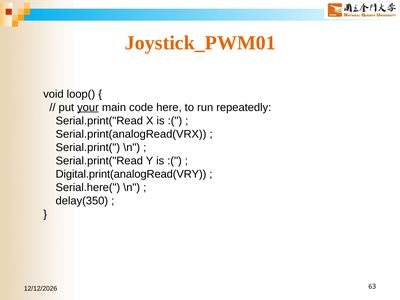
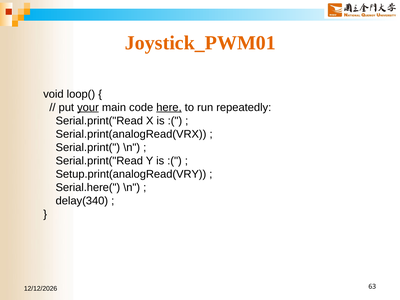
here underline: none -> present (169, 107)
Digital.print(analogRead(VRY: Digital.print(analogRead(VRY -> Setup.print(analogRead(VRY (131, 174)
delay(350: delay(350 -> delay(340 (82, 201)
